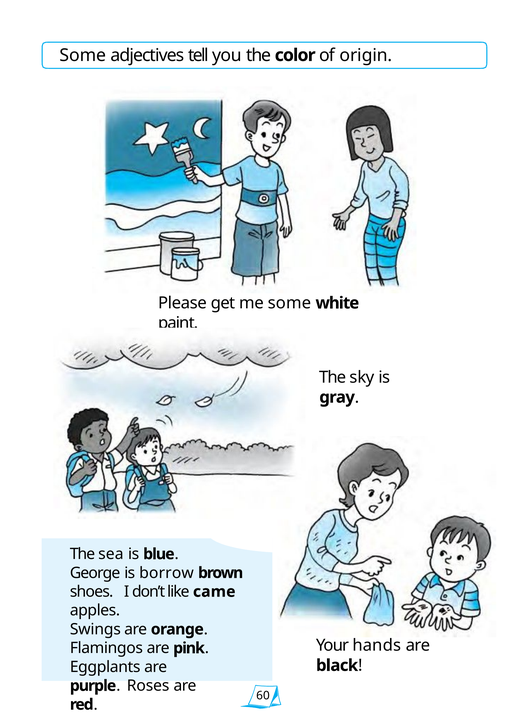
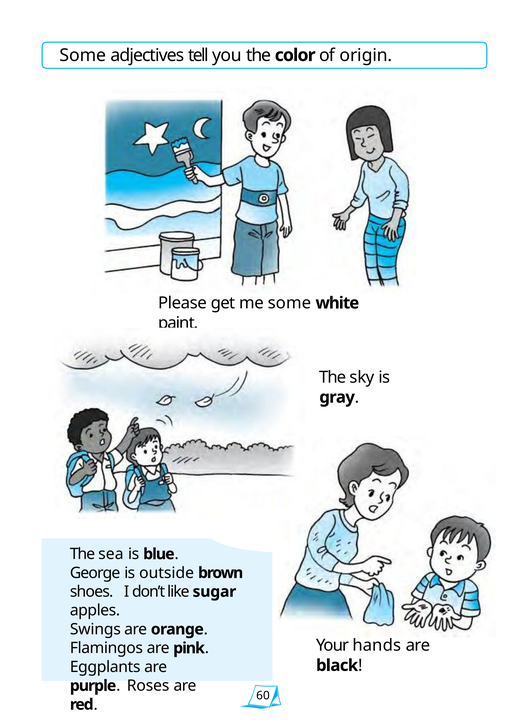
borrow: borrow -> outside (167, 572)
came: came -> sugar (214, 591)
